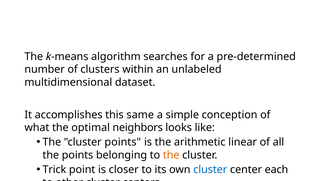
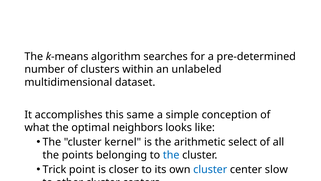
cluster points: points -> kernel (123, 142)
linear: linear -> select (243, 142)
the colour: orange -> blue (171, 155)
each: each -> slow (276, 169)
